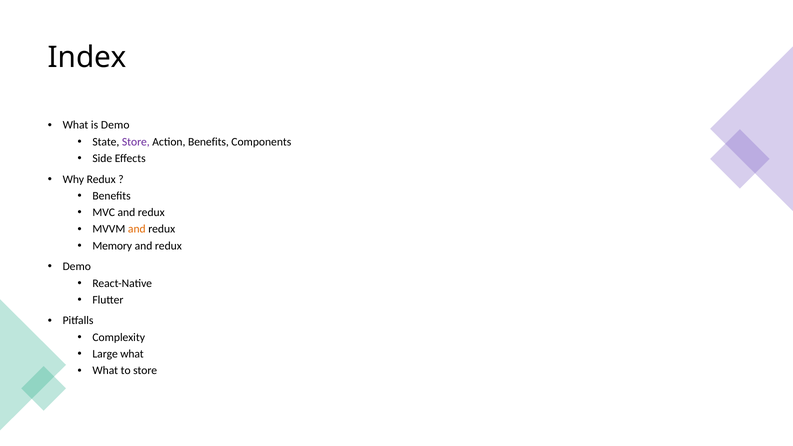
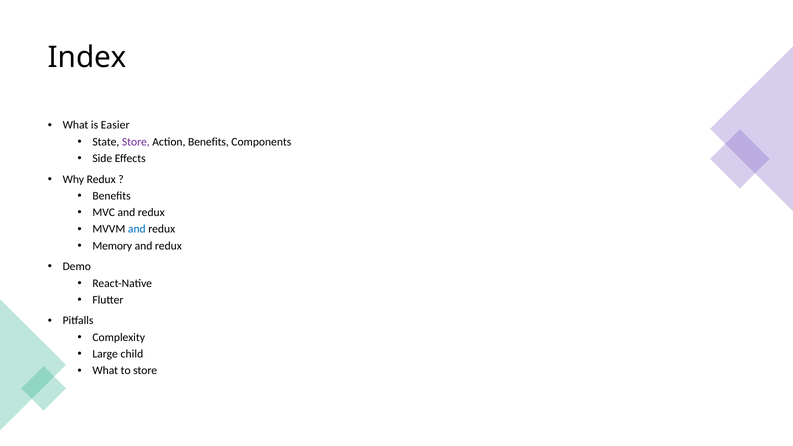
is Demo: Demo -> Easier (115, 125)
and colour: orange -> blue (137, 229)
Large what: what -> child (132, 354)
